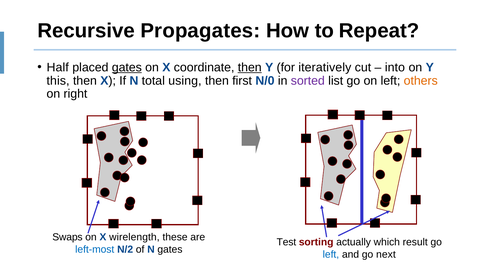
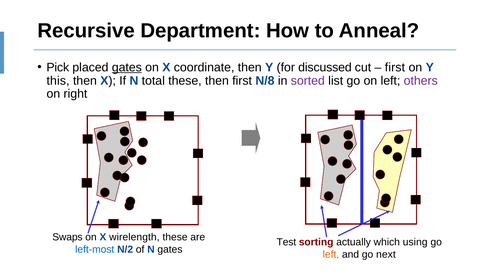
Propagates: Propagates -> Department (200, 31)
Repeat: Repeat -> Anneal (379, 31)
Half: Half -> Pick (58, 67)
then underline: present -> none (250, 67)
iteratively: iteratively -> discussed (325, 67)
into: into -> first (395, 67)
total using: using -> these (185, 81)
N/0: N/0 -> N/8 (265, 81)
others colour: orange -> purple (421, 81)
result: result -> using (415, 242)
left colour: blue -> orange (331, 254)
